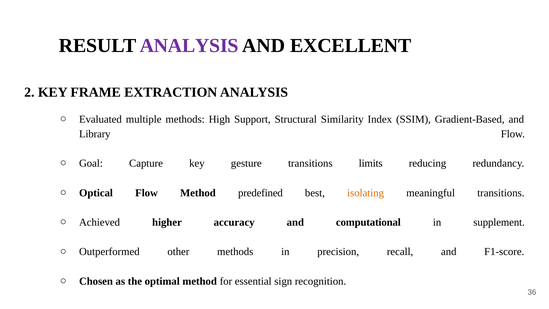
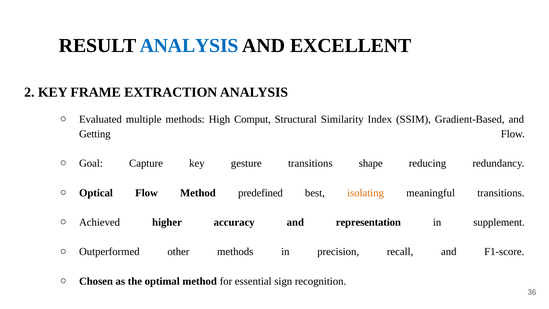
ANALYSIS colour: purple -> blue (189, 45)
Support: Support -> Comput (252, 119)
Library: Library -> Getting (95, 134)
limits: limits -> shape (371, 163)
computational: computational -> representation (368, 222)
